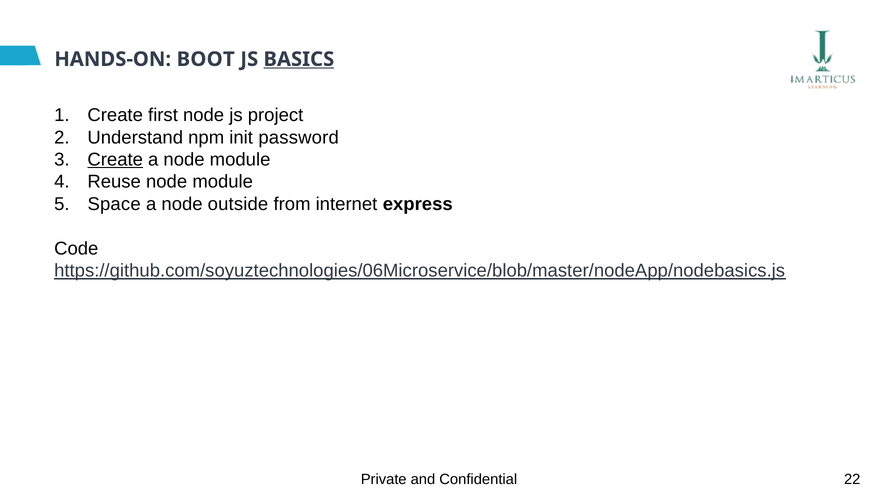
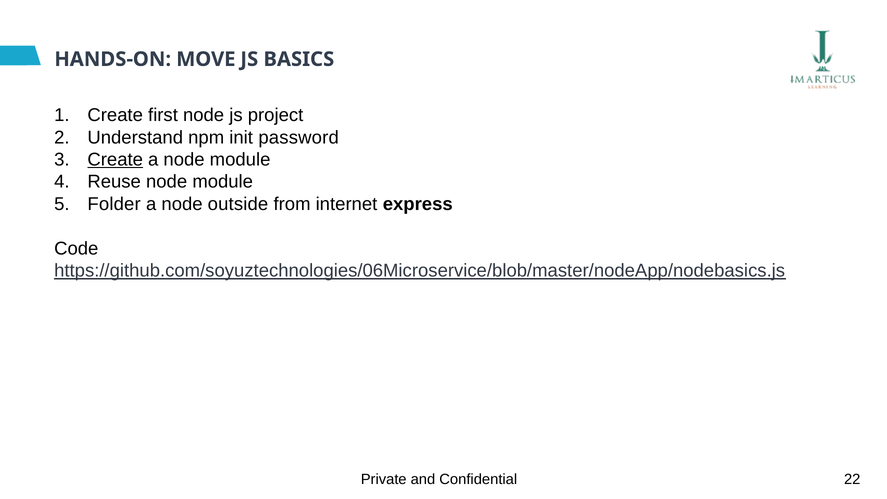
BOOT: BOOT -> MOVE (206, 59)
BASICS underline: present -> none (299, 59)
Space: Space -> Folder (114, 204)
